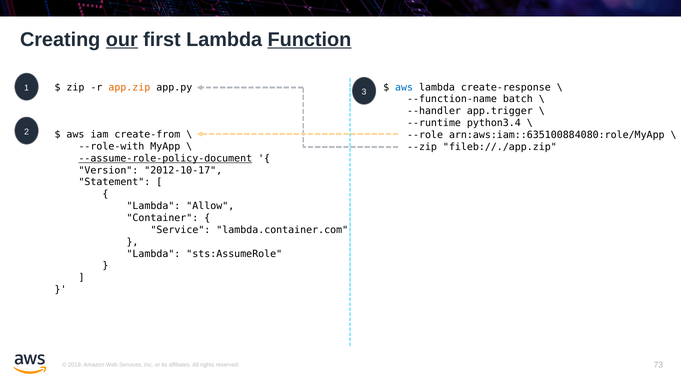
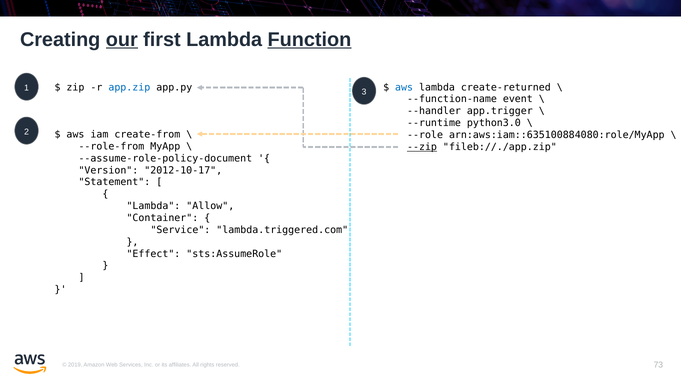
create-response: create-response -> create-returned (506, 87)
app.zip colour: orange -> blue (129, 87)
batch: batch -> event (518, 99)
python3.4: python3.4 -> python3.0 (494, 123)
--role-with: --role-with -> --role-from (111, 146)
--zip underline: none -> present (422, 147)
--assume-role-policy-document underline: present -> none (165, 158)
lambda.container.com: lambda.container.com -> lambda.triggered.com (282, 230)
Lambda: Lambda -> Effect (153, 254)
